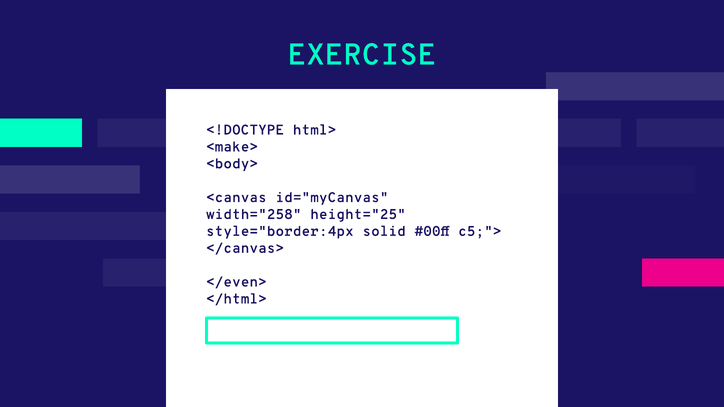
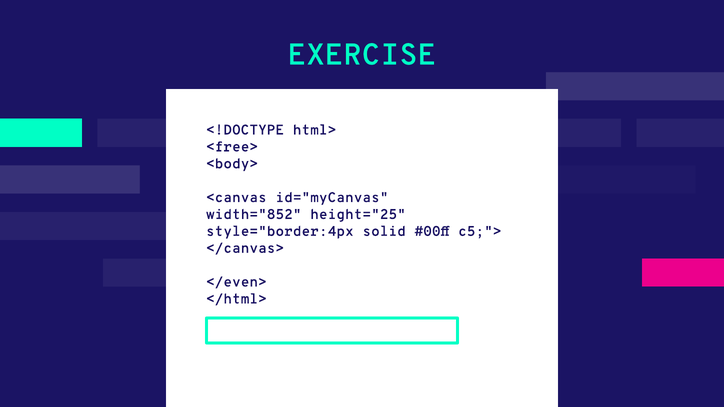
<make>: <make> -> <free> (232, 147)
width="258: width="258 -> width="852 (254, 214)
